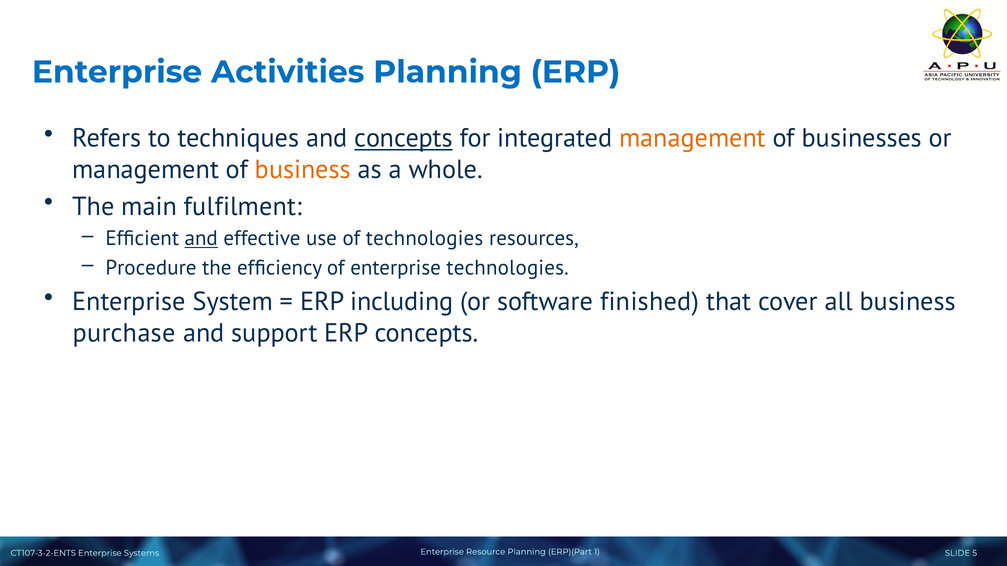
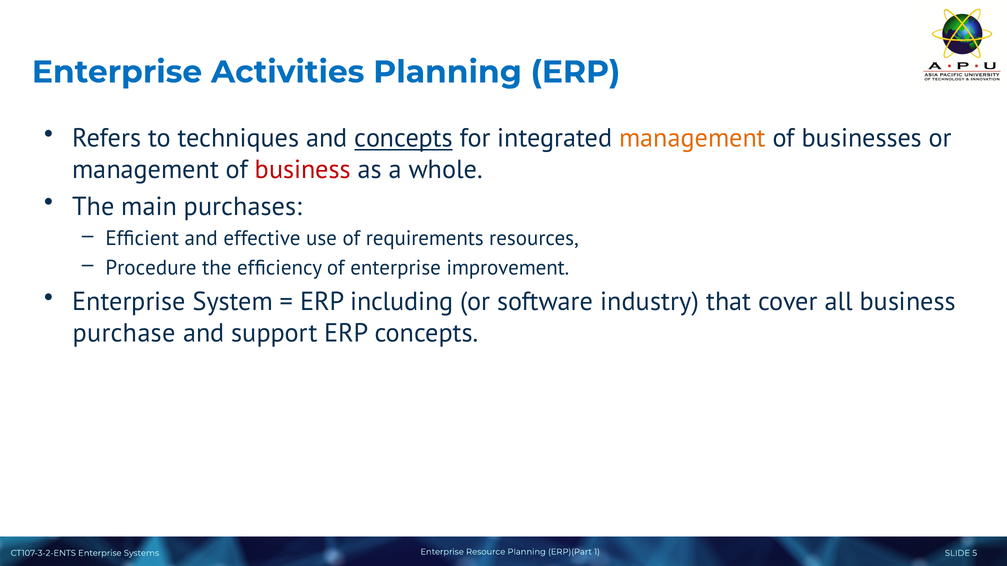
business colour: orange -> red (303, 170)
fulfilment: fulfilment -> purchases (243, 207)
and underline: present -> none (201, 239)
of technologies: technologies -> requirements (425, 239)
enterprise technologies: technologies -> improvement (508, 268)
finished: finished -> industry (650, 302)
